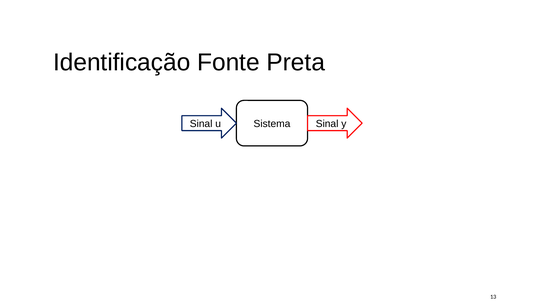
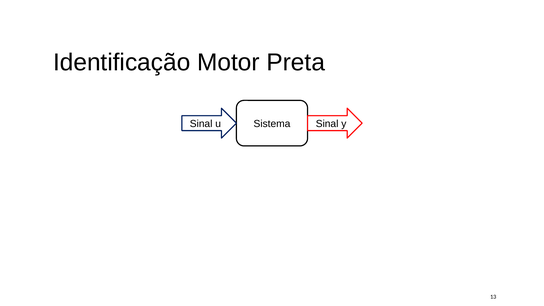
Fonte: Fonte -> Motor (228, 62)
